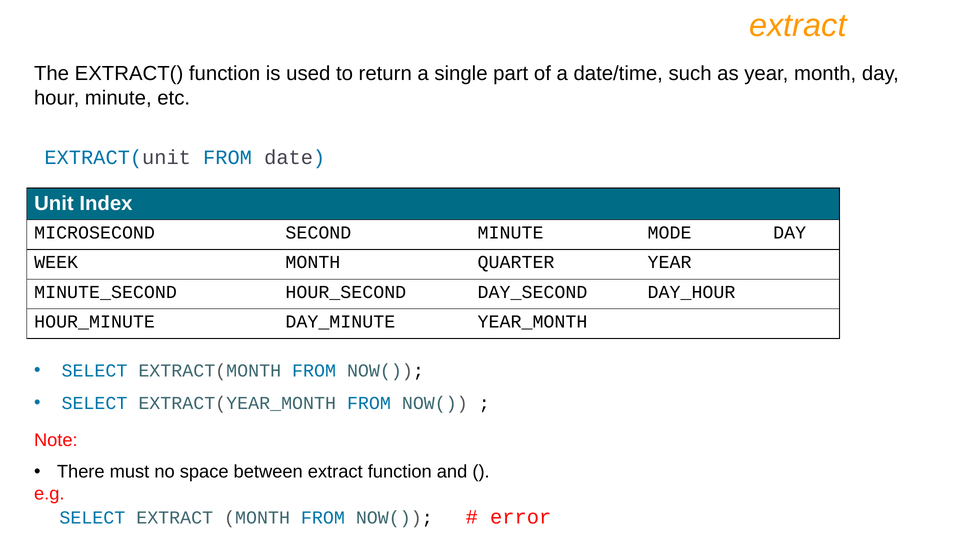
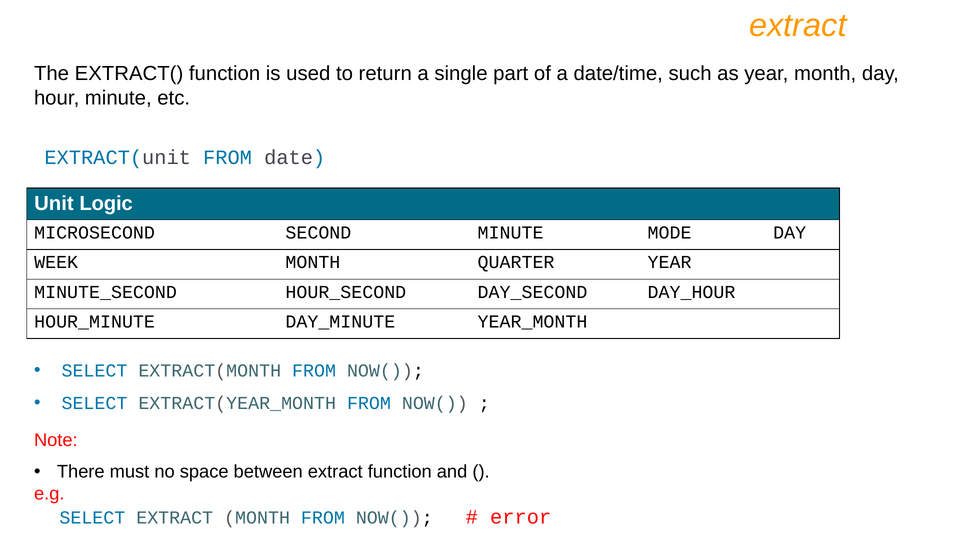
Index: Index -> Logic (106, 203)
